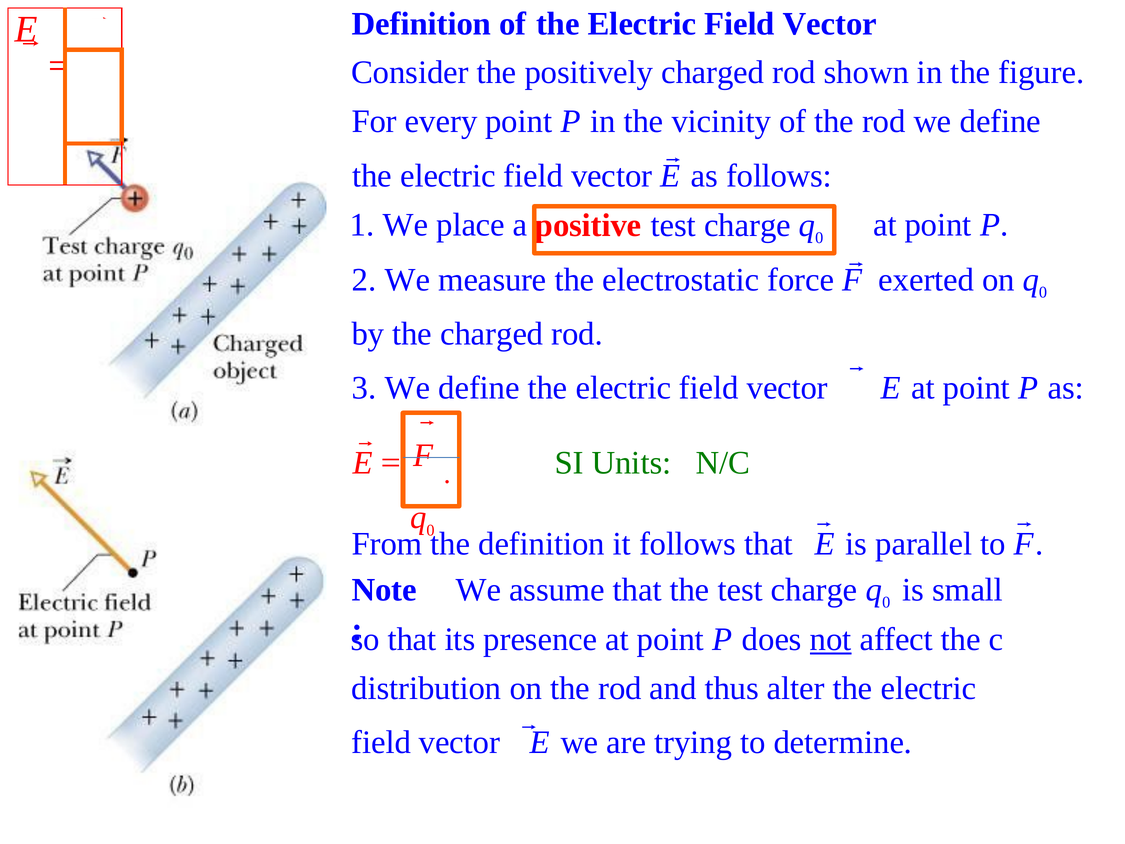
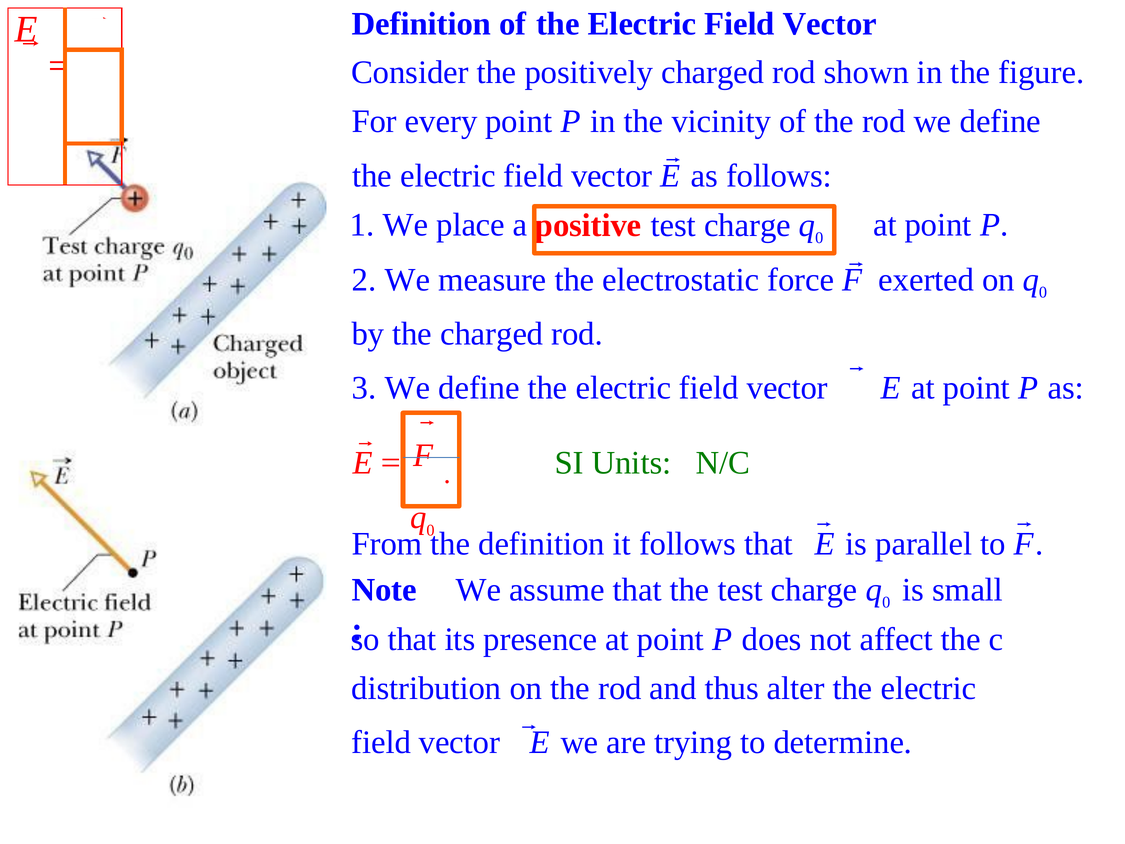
not underline: present -> none (831, 639)
